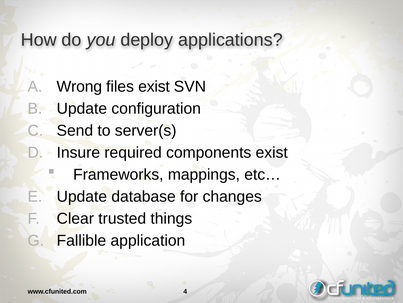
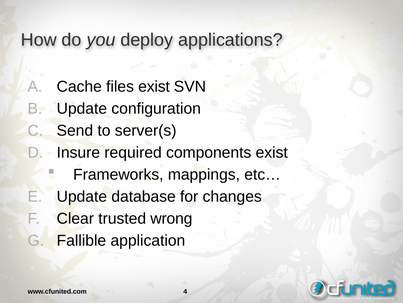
Wrong: Wrong -> Cache (79, 86)
things: things -> wrong (171, 218)
